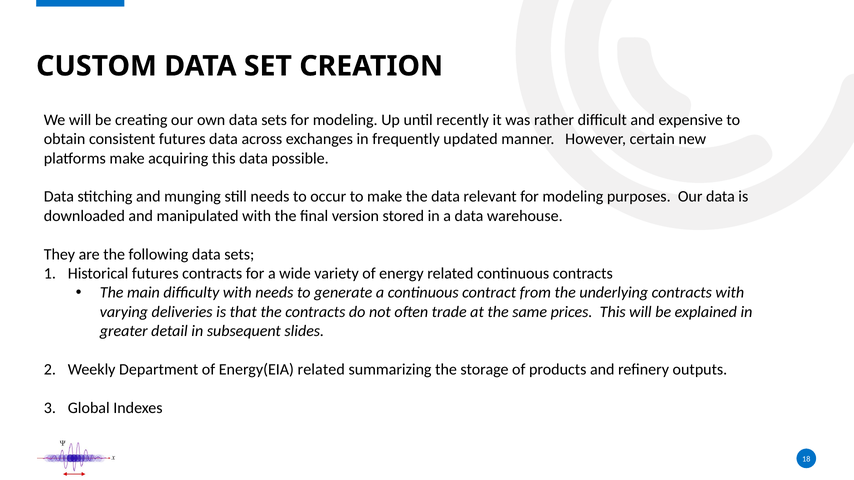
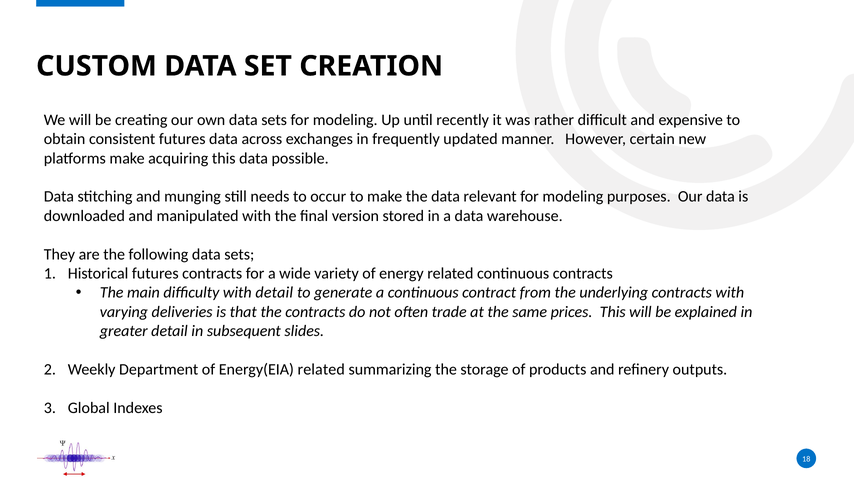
with needs: needs -> detail (274, 293)
